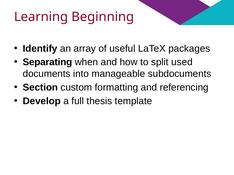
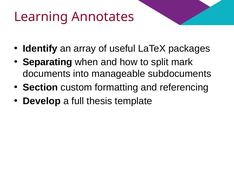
Beginning: Beginning -> Annotates (103, 17)
used: used -> mark (182, 62)
